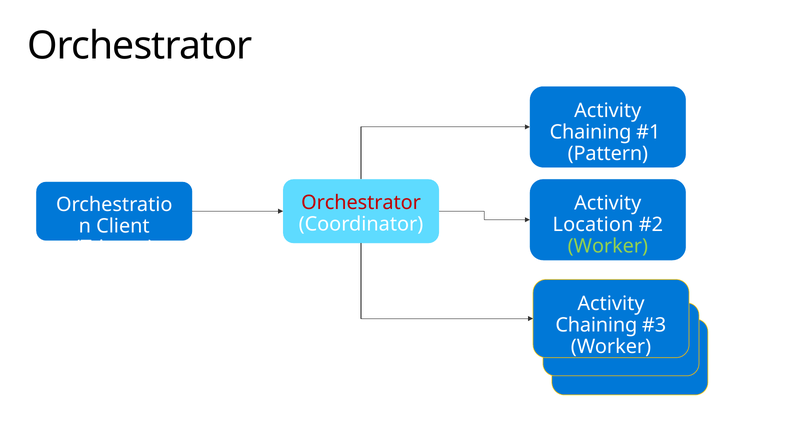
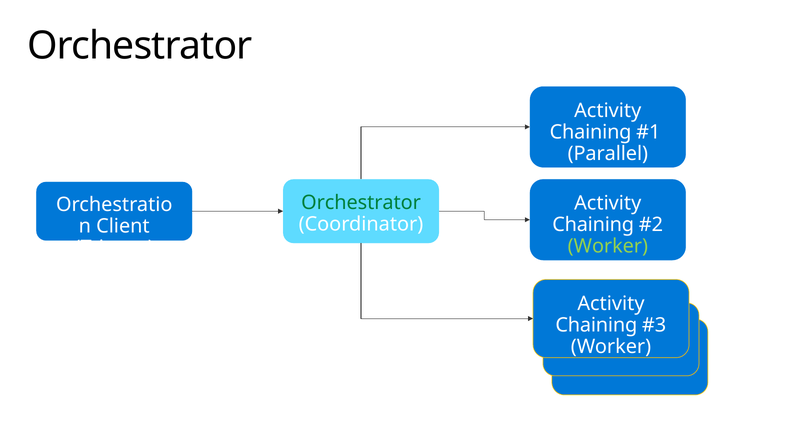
Pattern: Pattern -> Parallel (608, 153)
Orchestrator colour: red -> green (361, 202)
Location: Location -> Chaining (593, 225)
